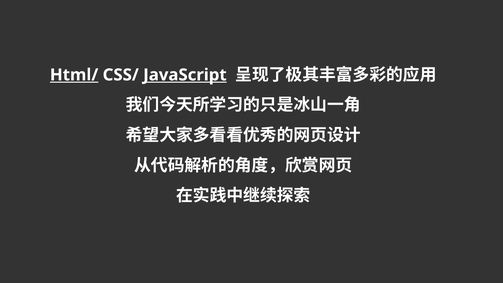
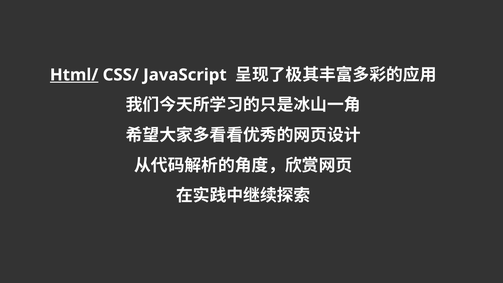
JavaScript underline: present -> none (185, 75)
